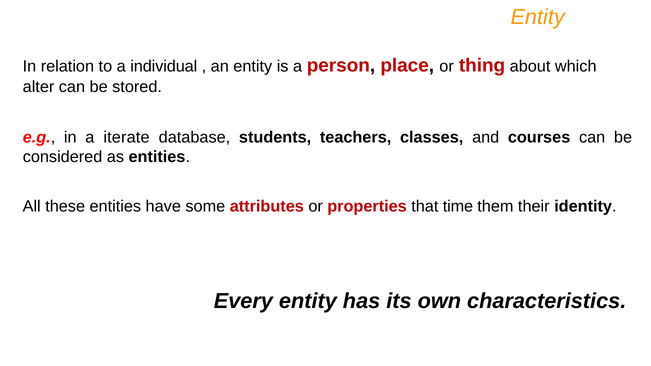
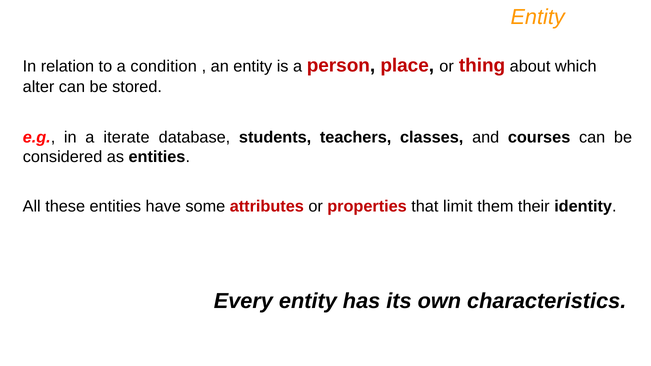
individual: individual -> condition (164, 67)
time: time -> limit (458, 206)
